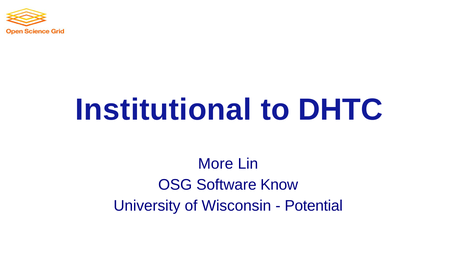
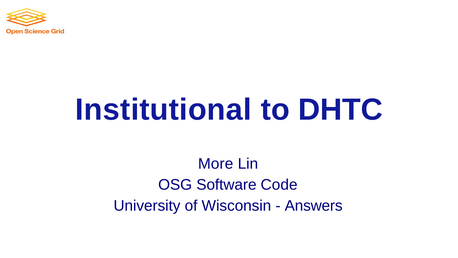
Know: Know -> Code (279, 185)
Potential: Potential -> Answers (314, 206)
